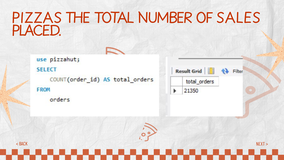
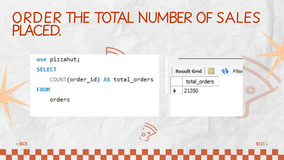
PIZZAS: PIZZAS -> ORDER (37, 18)
